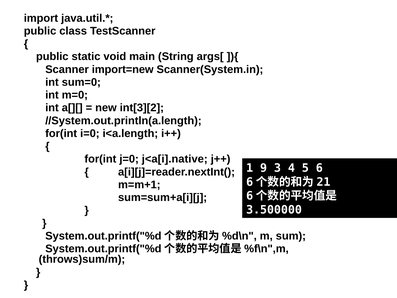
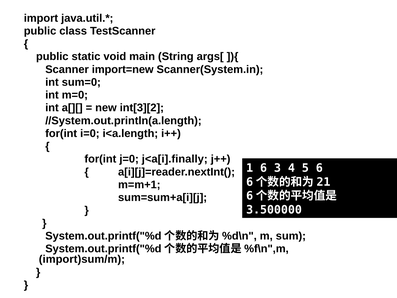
j<a[i].native: j<a[i].native -> j<a[i].finally (175, 159)
1 9: 9 -> 6 (264, 168)
throws)sum/m: throws)sum/m -> import)sum/m (82, 259)
